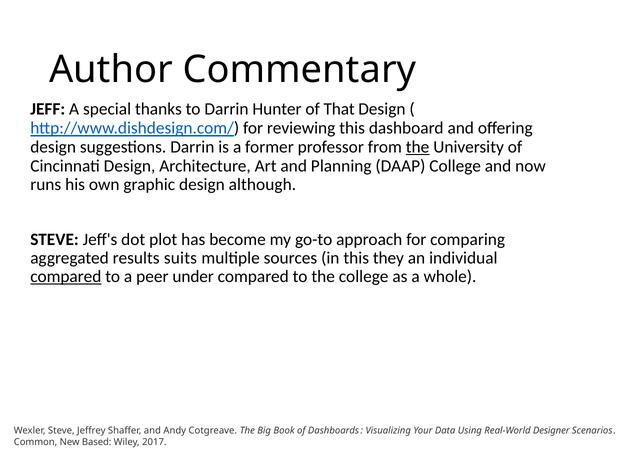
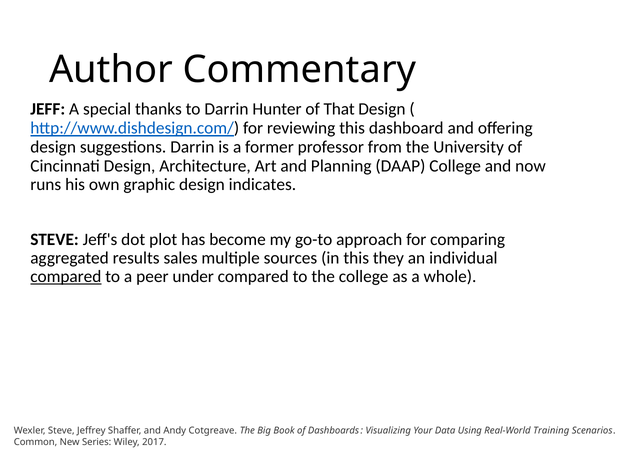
the underline: present -> none (418, 147)
although: although -> indicates (262, 184)
suits: suits -> sales (181, 258)
Designer: Designer -> Training (551, 430)
Based: Based -> Series (97, 441)
